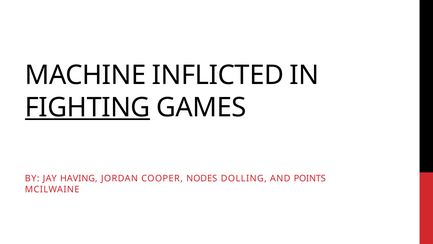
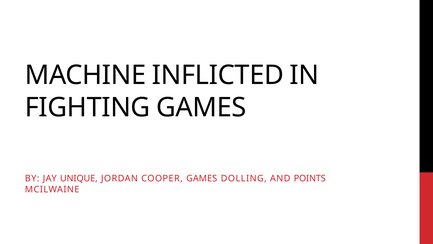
FIGHTING underline: present -> none (88, 107)
HAVING: HAVING -> UNIQUE (79, 178)
COOPER NODES: NODES -> GAMES (202, 178)
